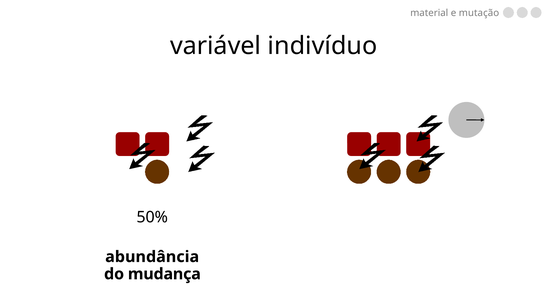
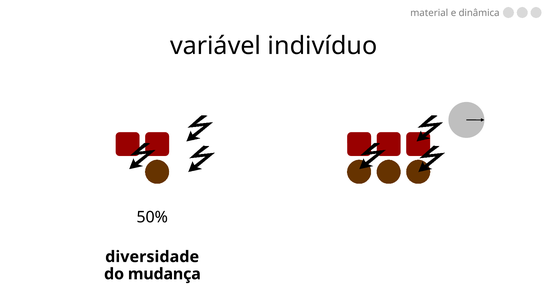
mutação: mutação -> dinâmica (479, 13)
abundância: abundância -> diversidade (152, 257)
